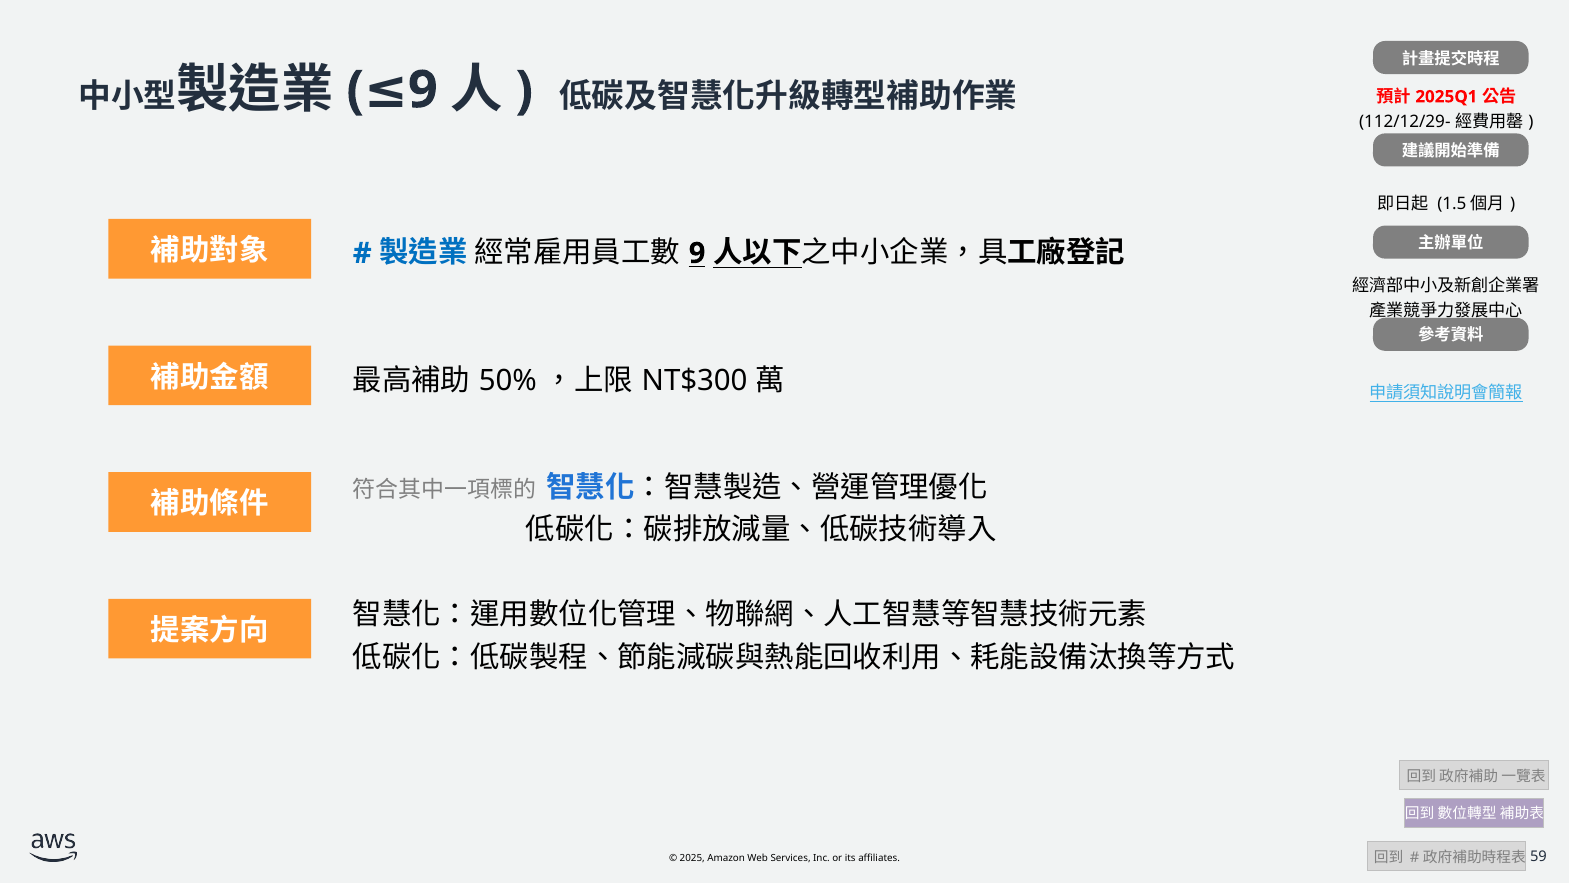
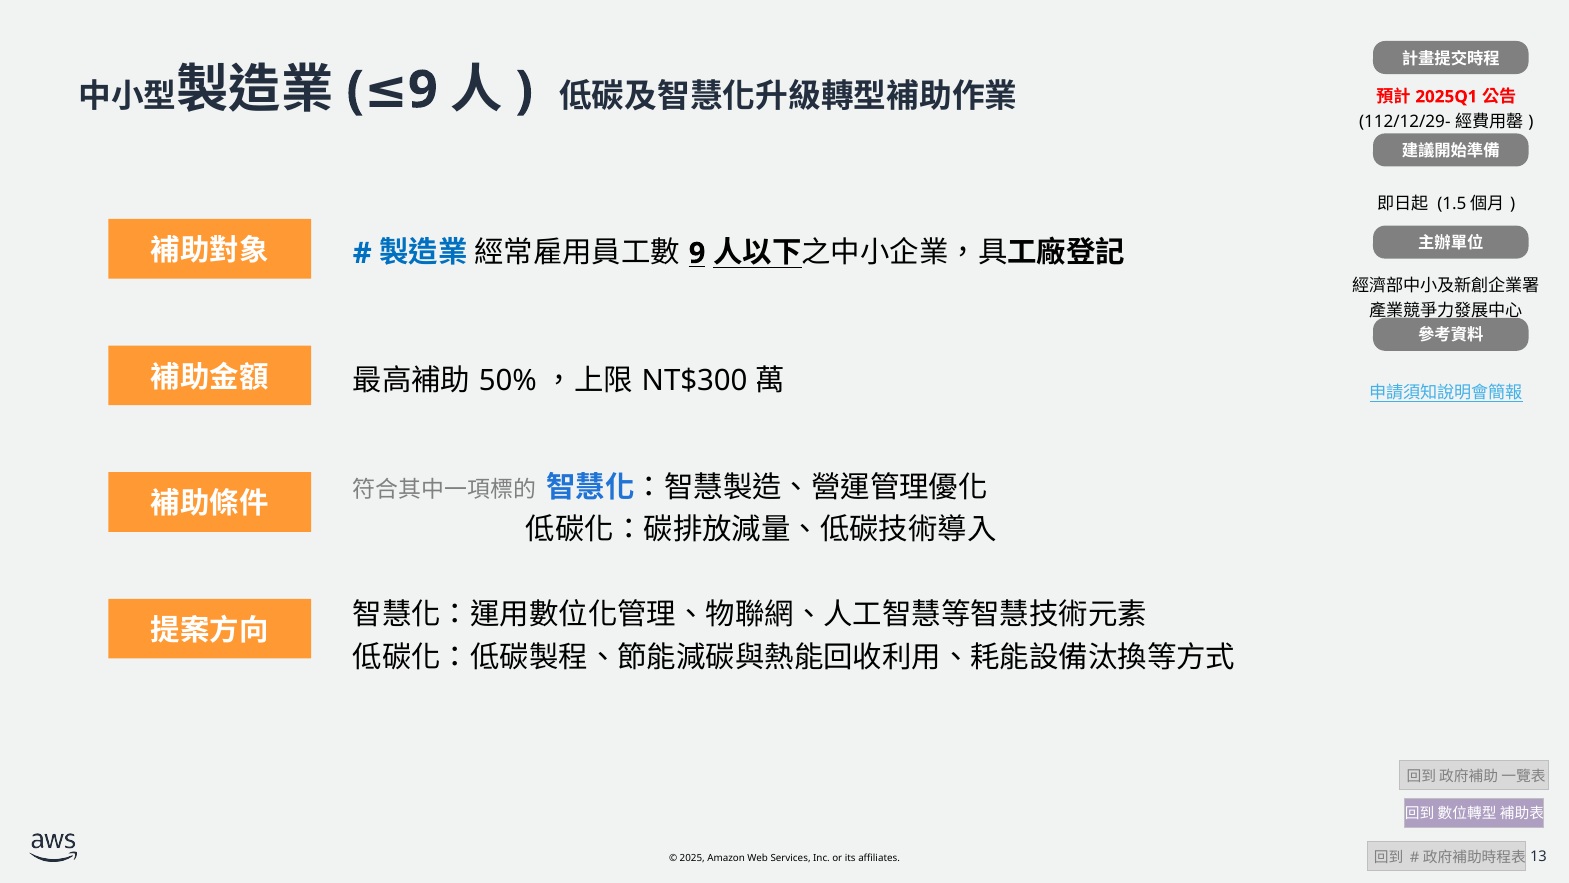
59: 59 -> 13 (1538, 856)
